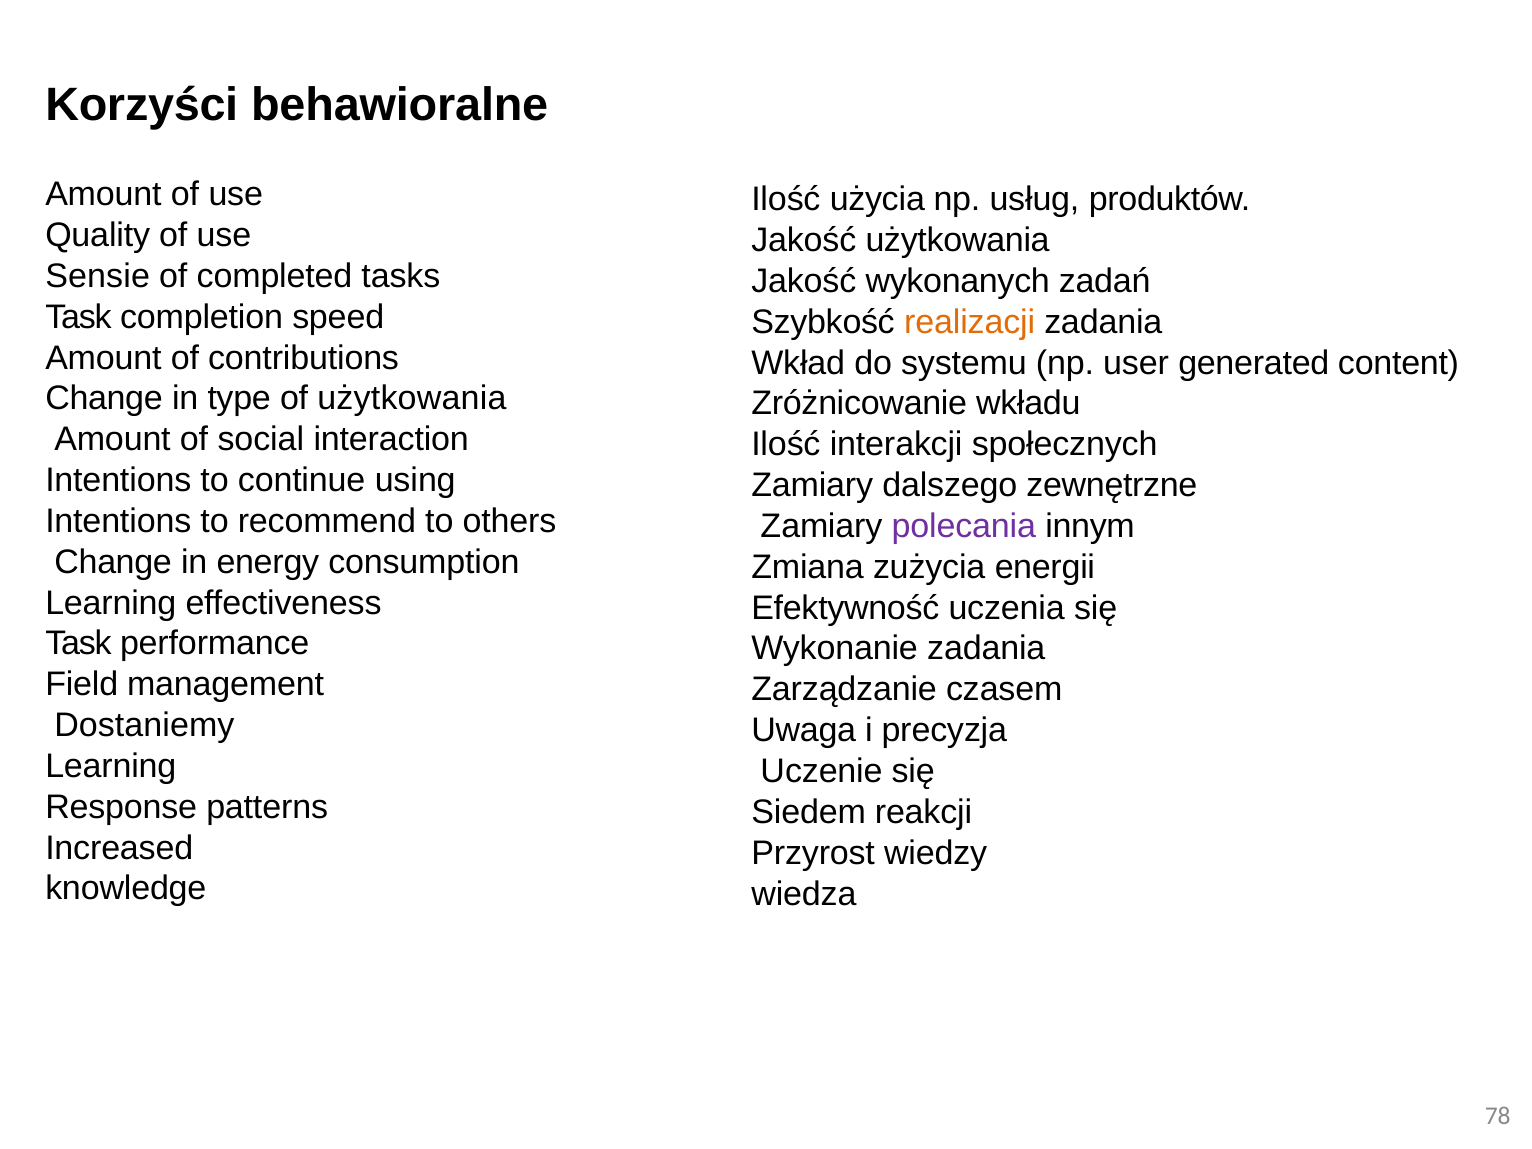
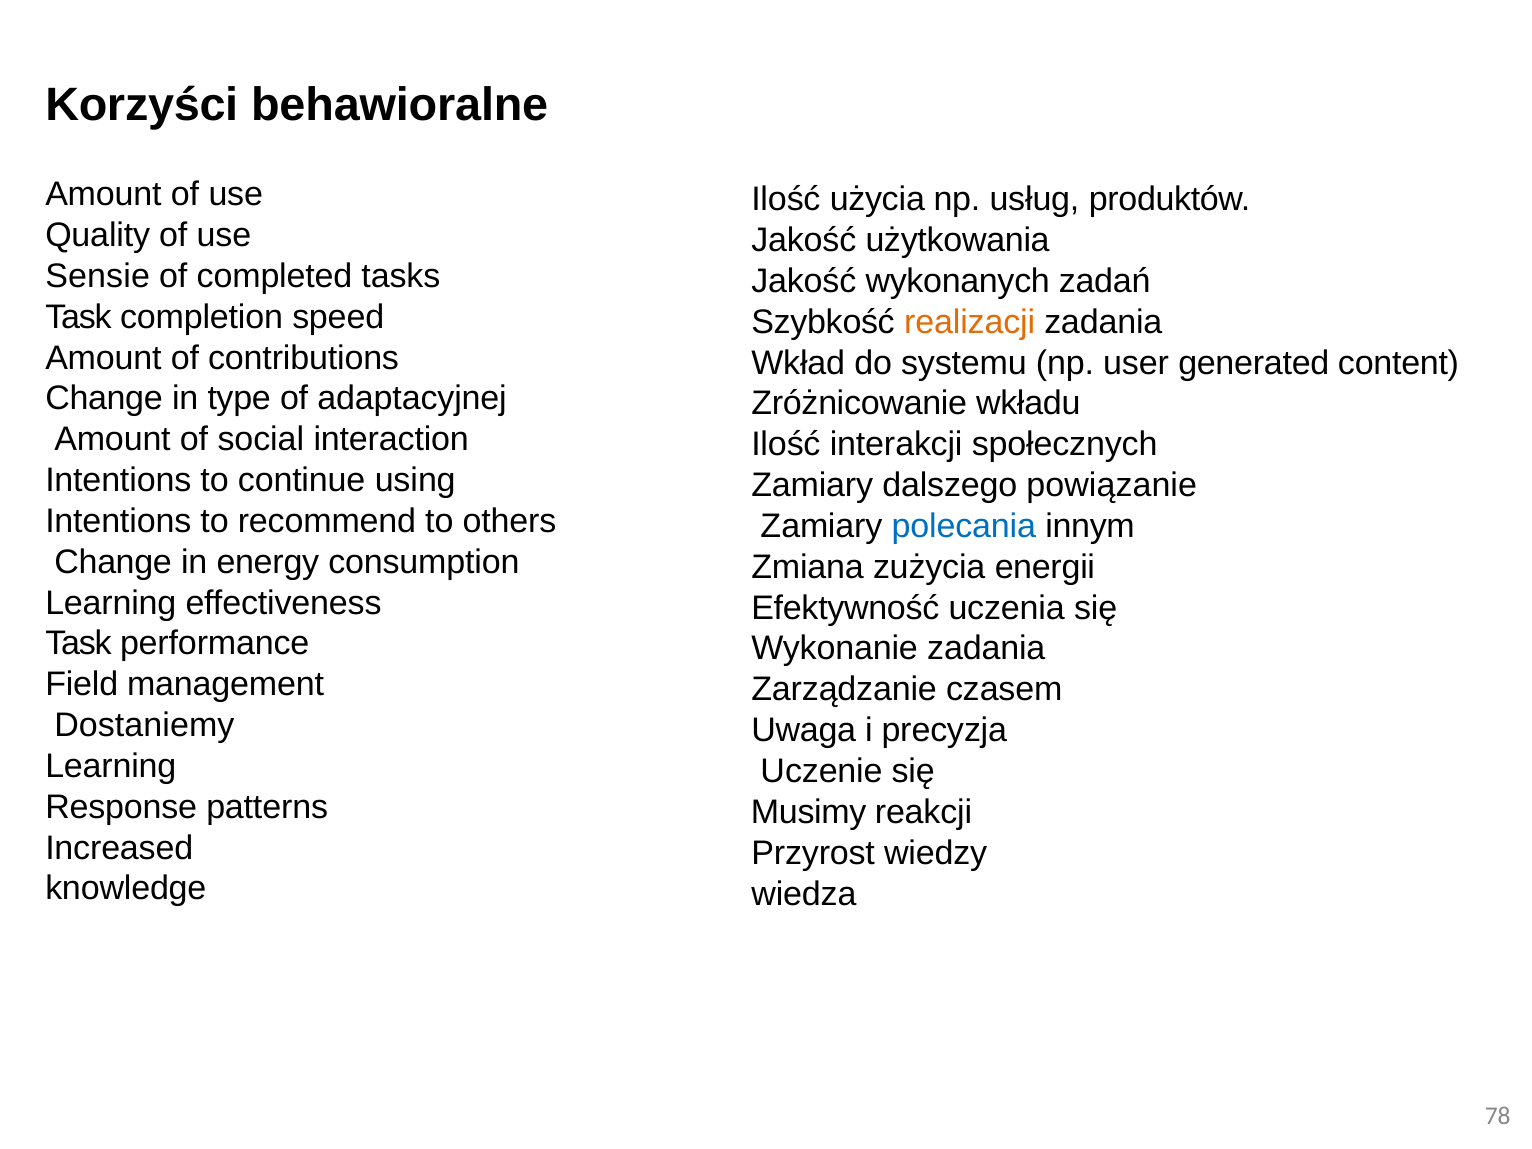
of użytkowania: użytkowania -> adaptacyjnej (412, 399)
zewnętrzne: zewnętrzne -> powiązanie (1112, 485)
polecania colour: purple -> blue (964, 526)
Siedem: Siedem -> Musimy (809, 812)
